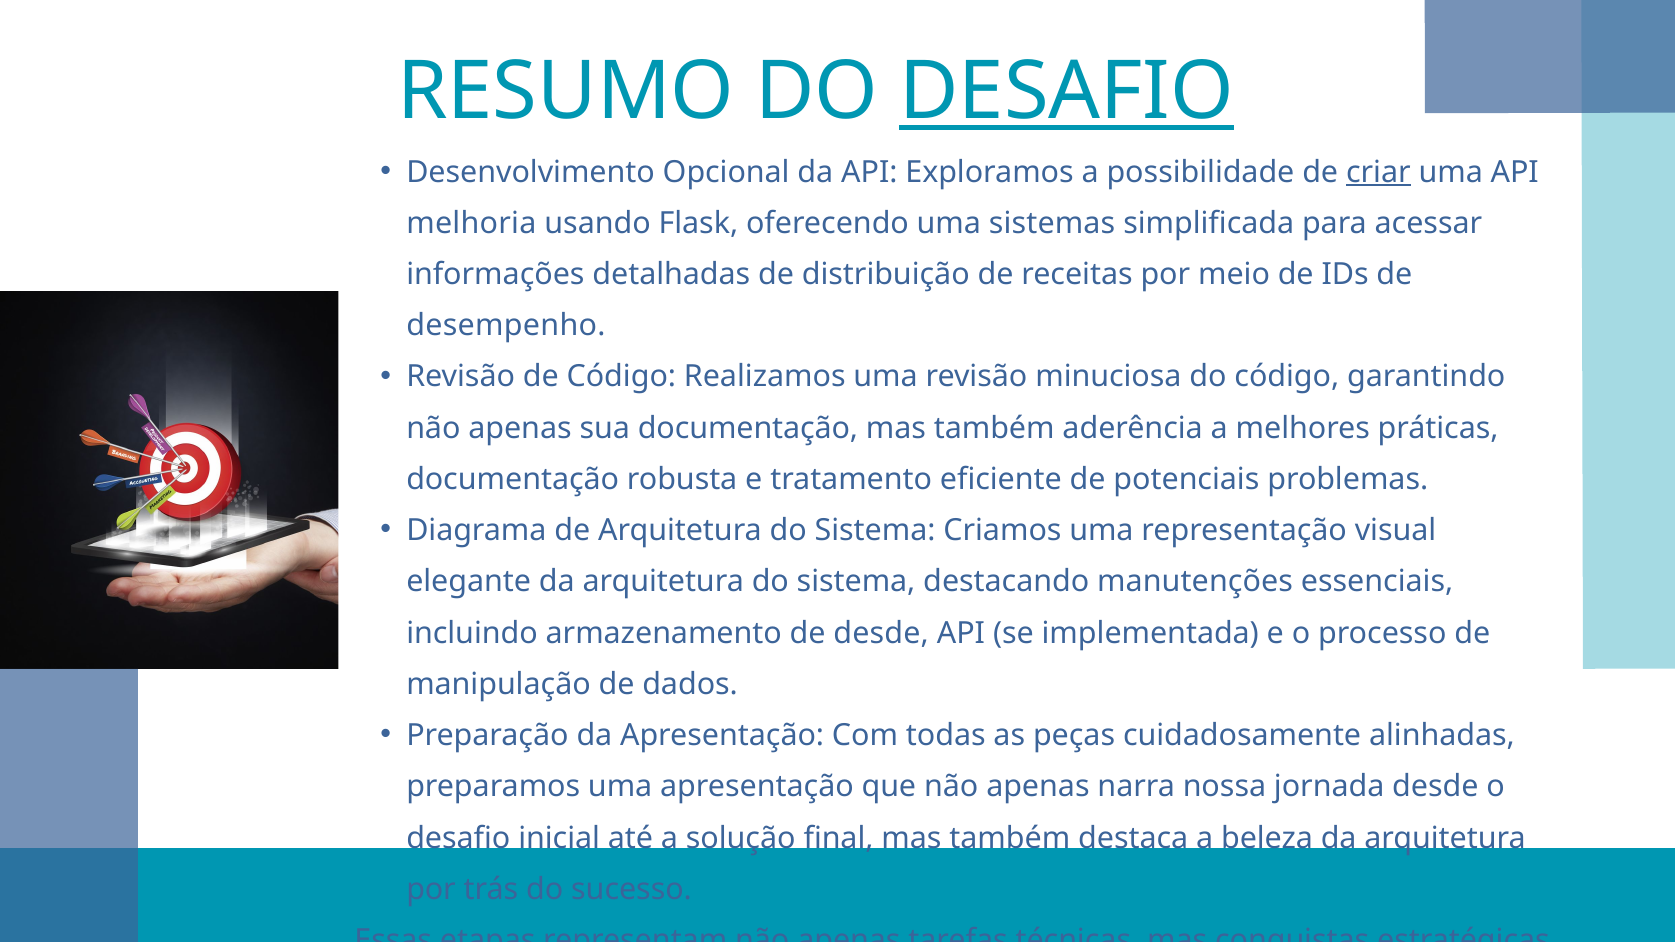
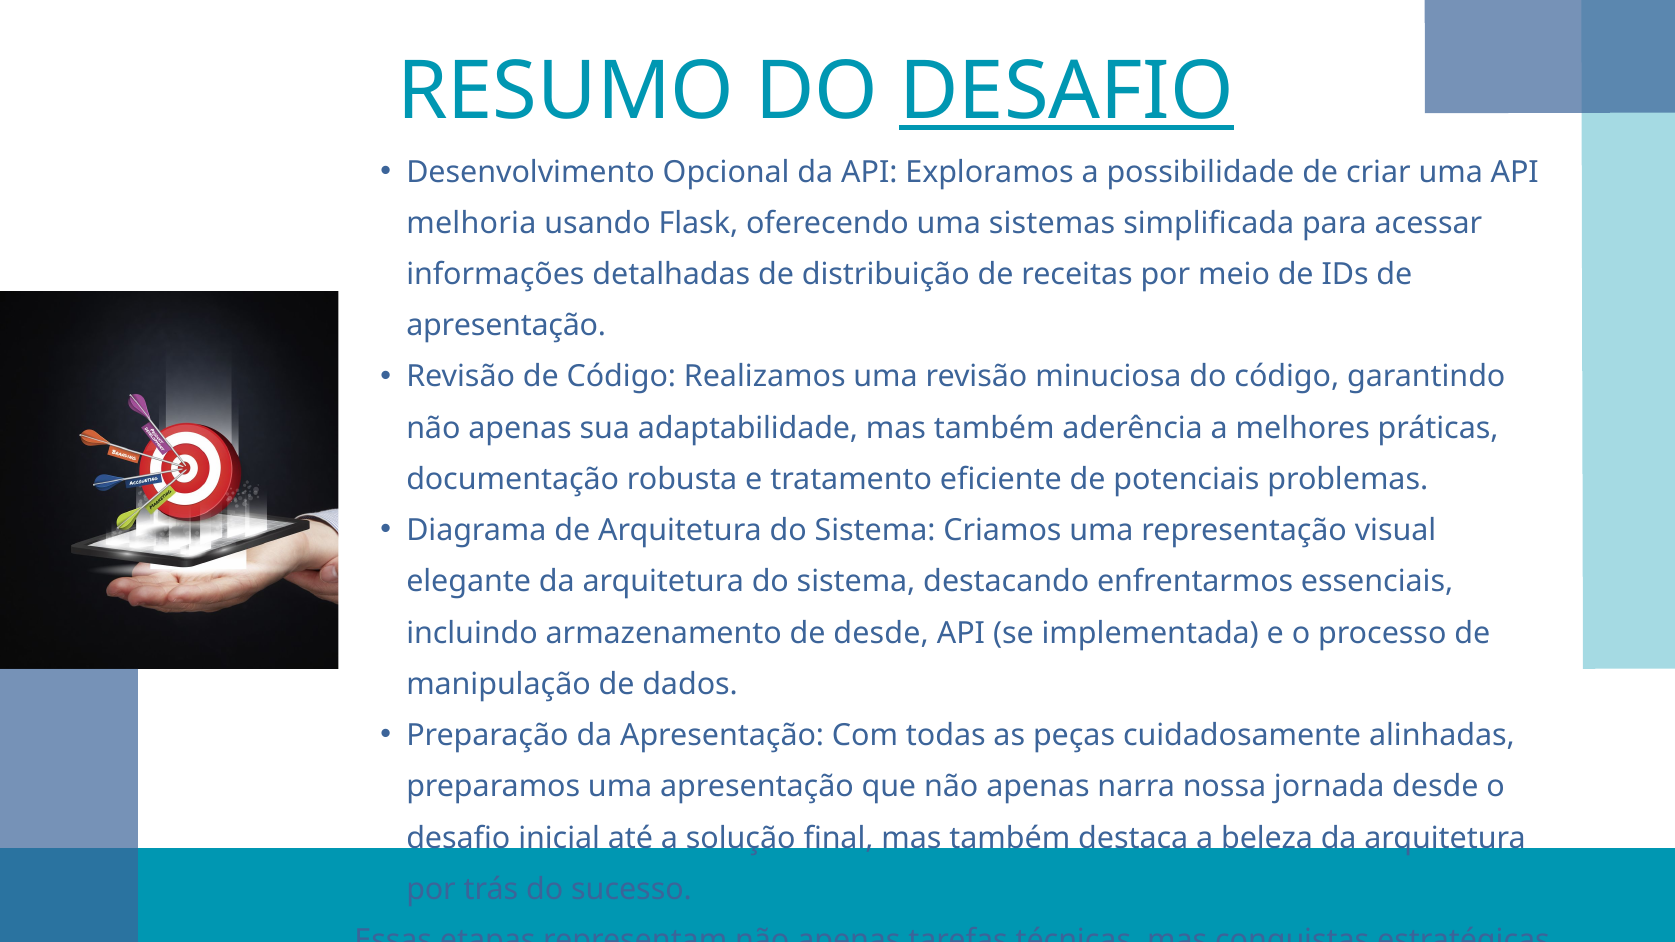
criar underline: present -> none (1378, 172)
desempenho: desempenho -> apresentação (506, 326)
sua documentação: documentação -> adaptabilidade (748, 428)
manutenções: manutenções -> enfrentarmos (1195, 582)
